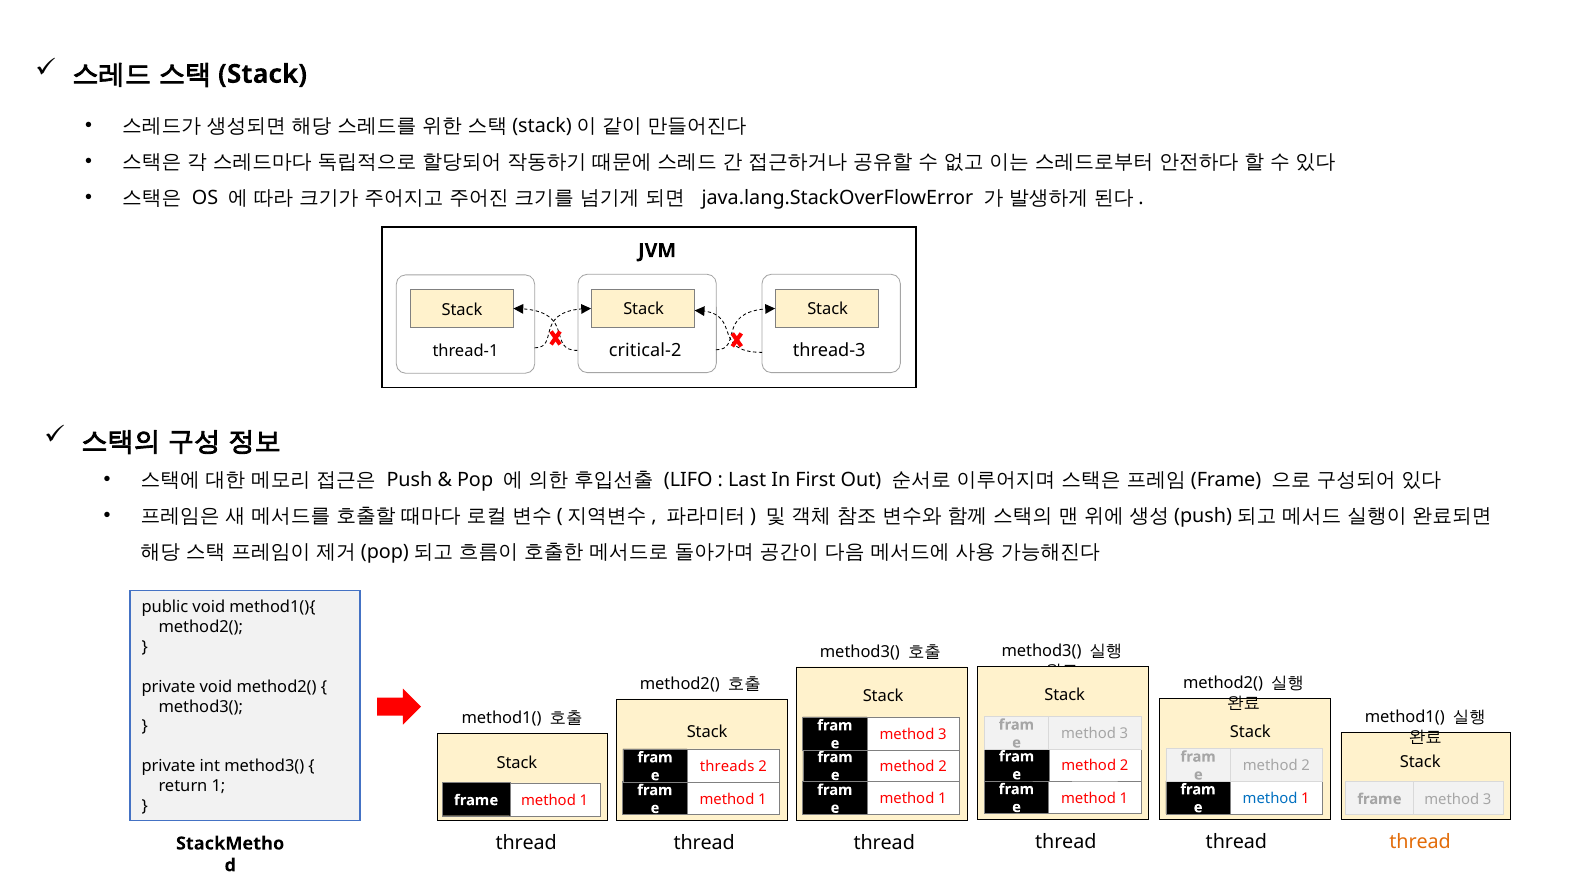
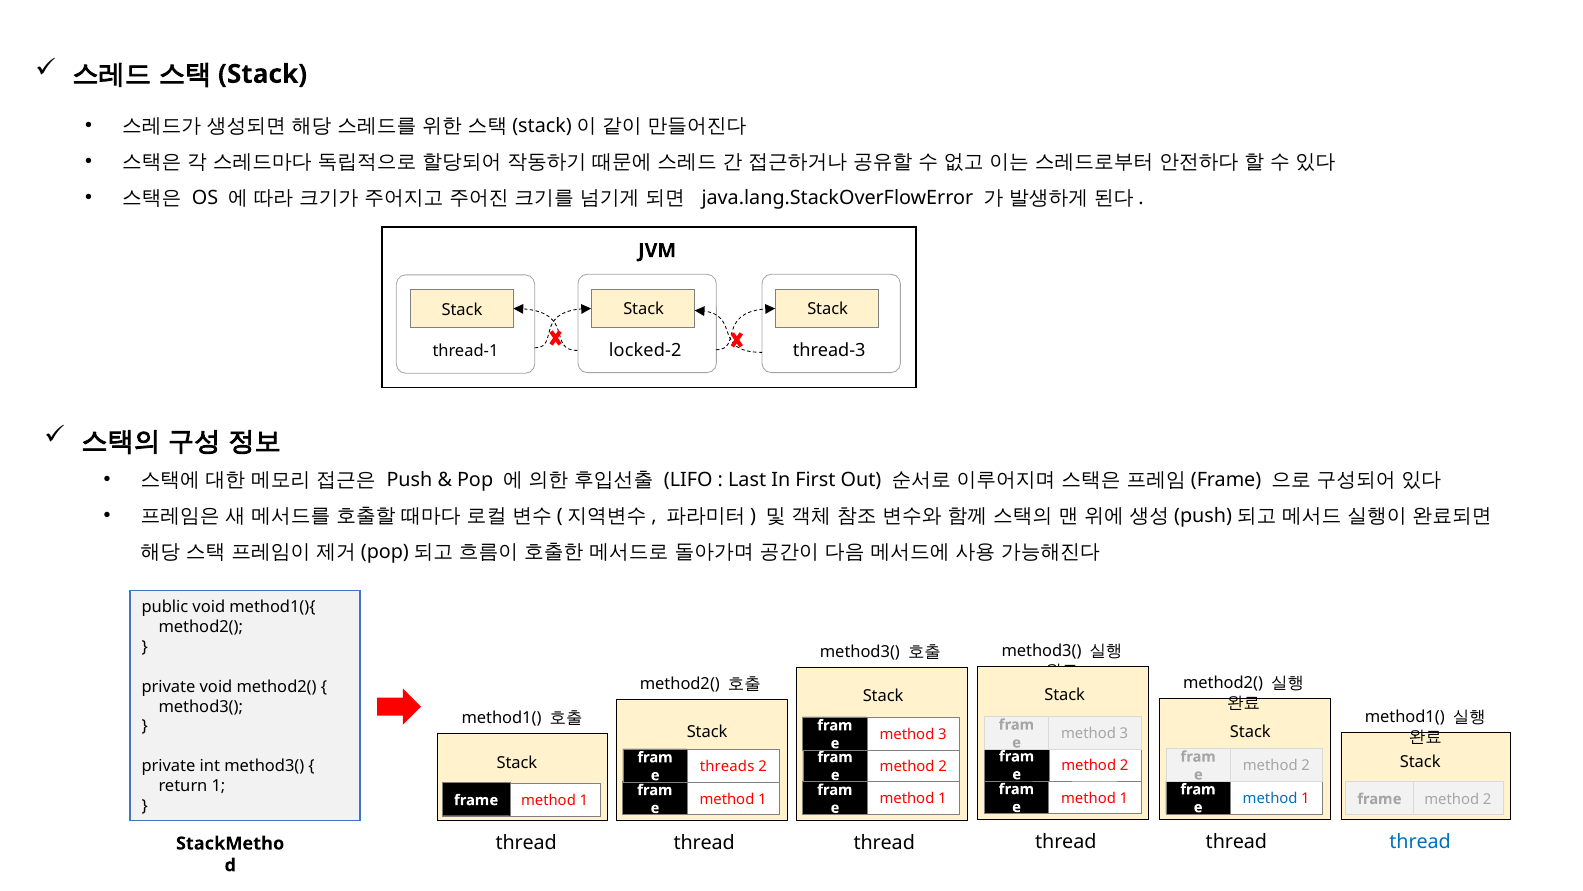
critical-2: critical-2 -> locked-2 (645, 351)
3: 3 -> 2 (1487, 799)
thread colour: orange -> blue (1420, 841)
